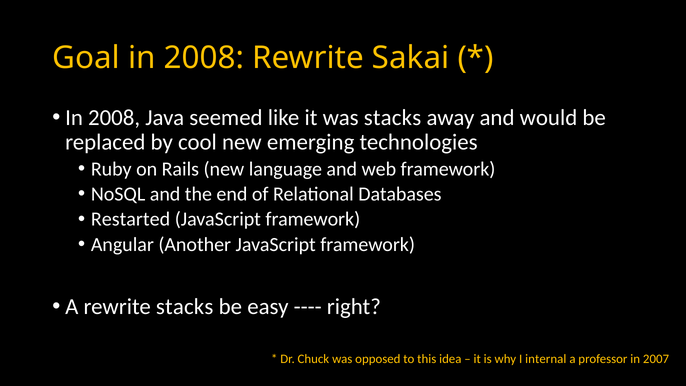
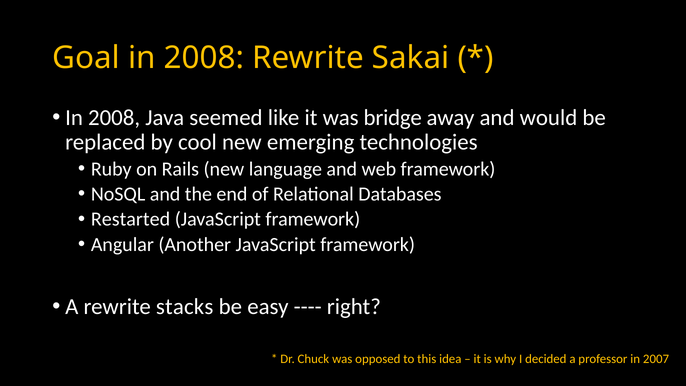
was stacks: stacks -> bridge (393, 118)
internal: internal -> decided (546, 359)
